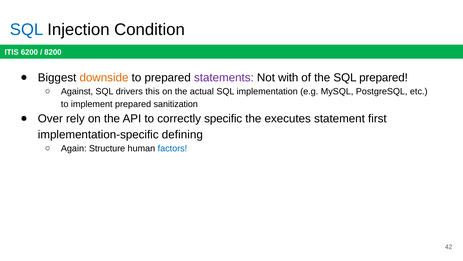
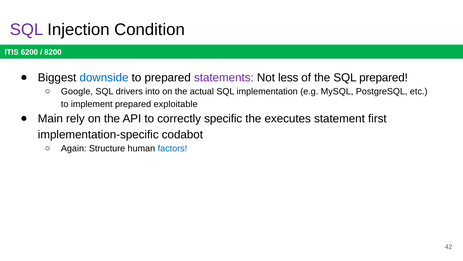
SQL colour: blue -> purple (27, 30)
downside colour: orange -> blue (104, 78)
with: with -> less (288, 78)
Against: Against -> Google (77, 91)
this: this -> into (153, 91)
sanitization: sanitization -> exploitable (176, 104)
Over: Over -> Main (50, 118)
defining: defining -> codabot (182, 134)
